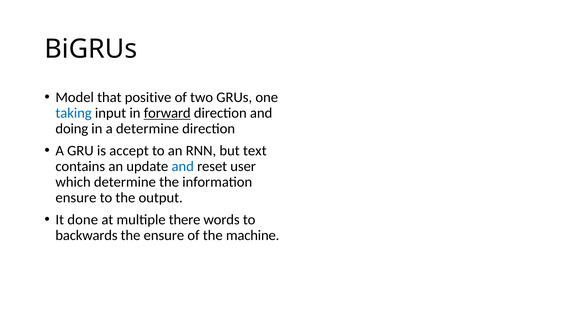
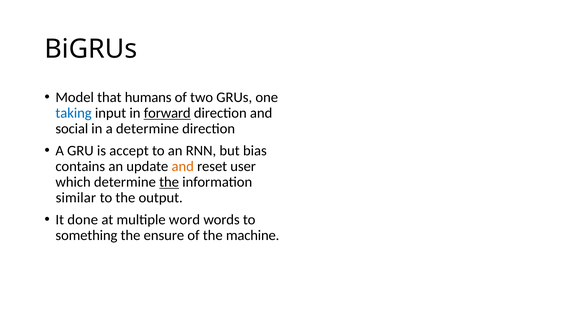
positive: positive -> humans (148, 97)
doing: doing -> social (72, 129)
text: text -> bias (255, 151)
and colour: blue -> orange (183, 167)
the underline: none -> present (169, 182)
ensure: ensure -> similar (76, 198)
there: there -> word (184, 220)
backwards: backwards -> something (86, 236)
